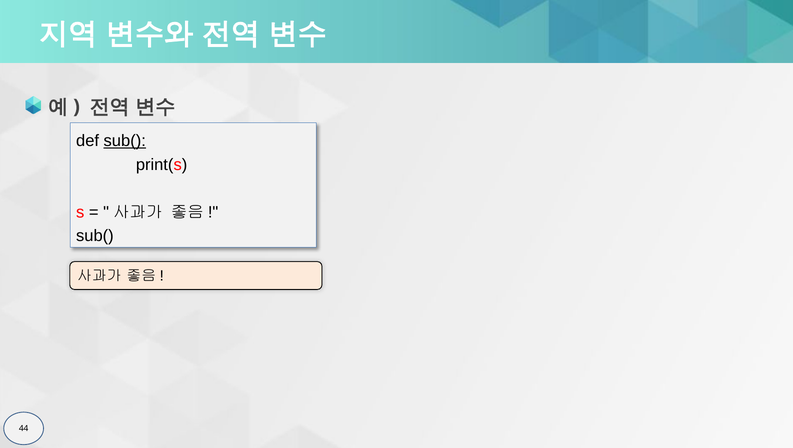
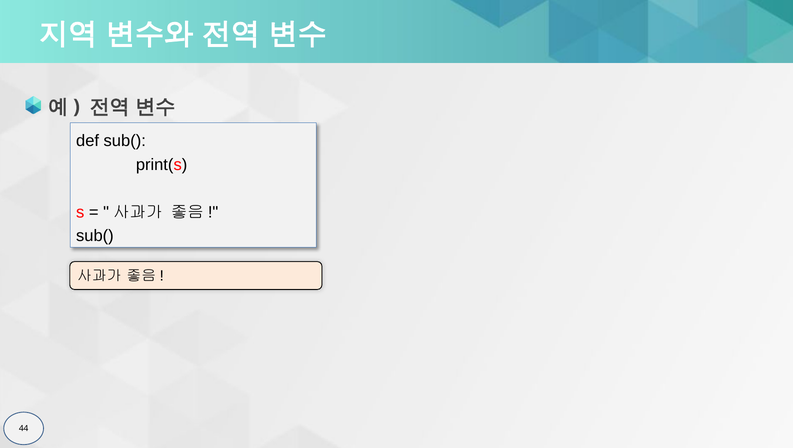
sub( underline: present -> none (125, 141)
